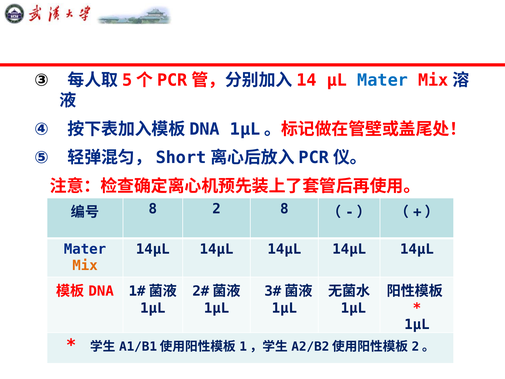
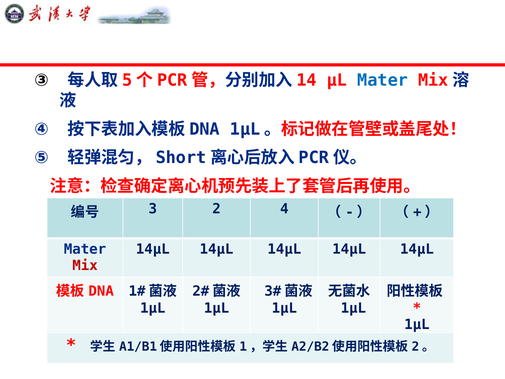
8: 8 -> 3 (153, 209)
2 8: 8 -> 4 (284, 209)
Mix colour: orange -> red (85, 265)
